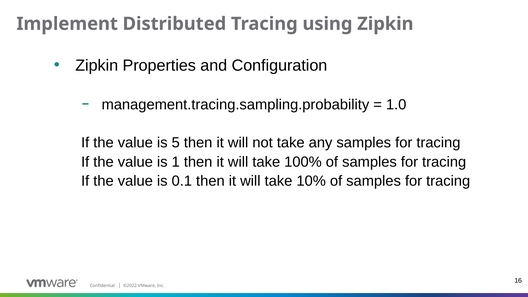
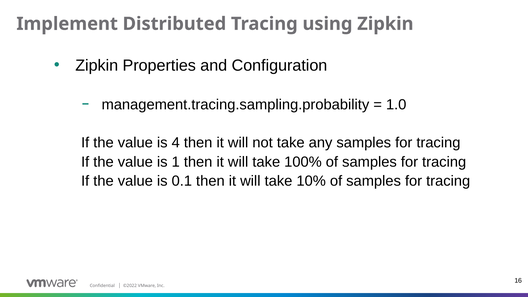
5: 5 -> 4 (176, 143)
